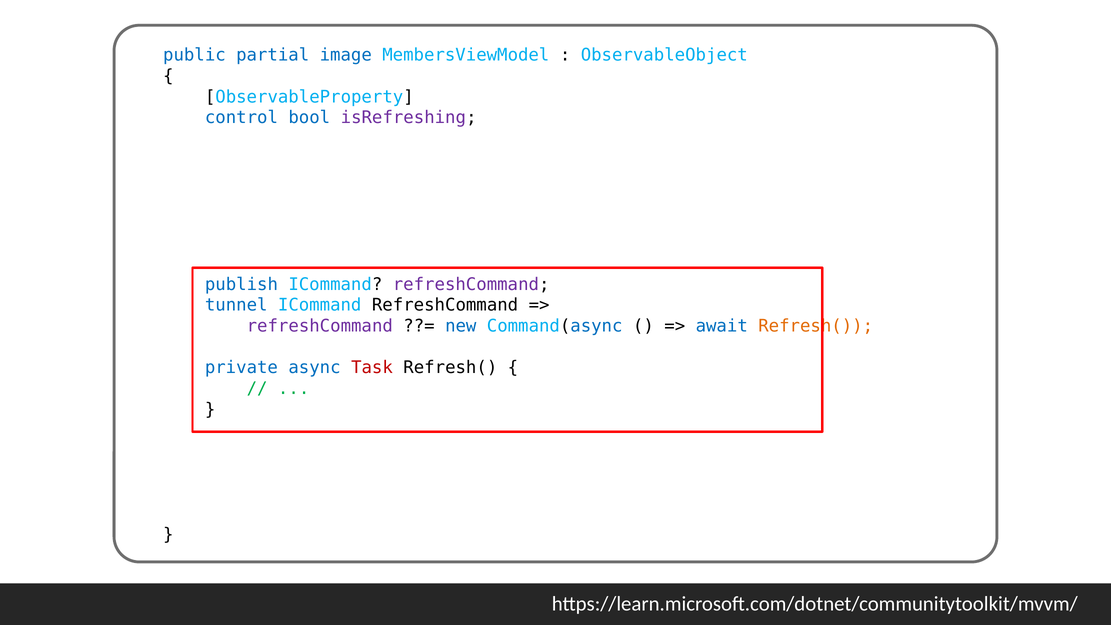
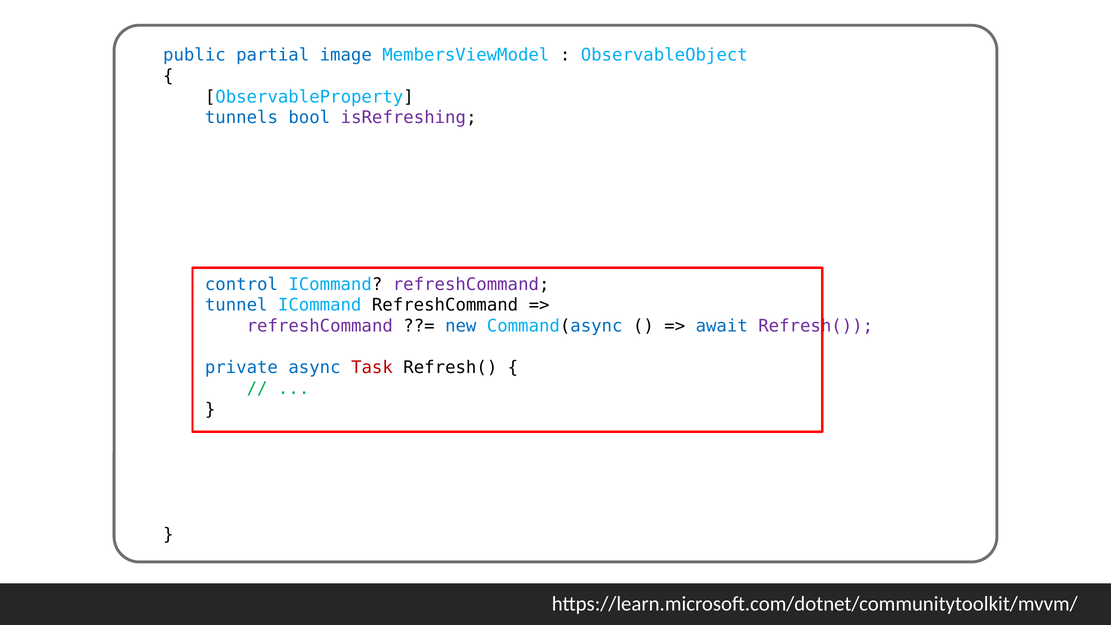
control: control -> tunnels (241, 118)
publish: publish -> control (241, 284)
Refresh( colour: orange -> purple (816, 326)
